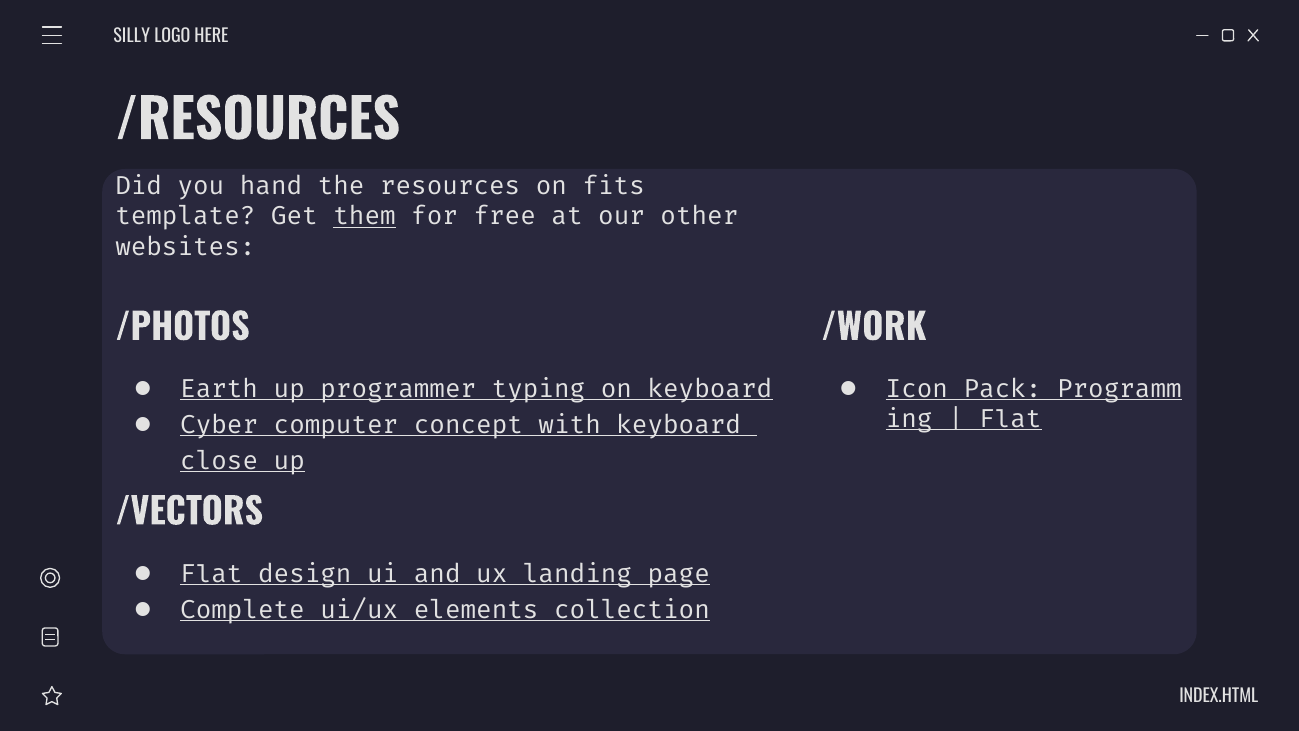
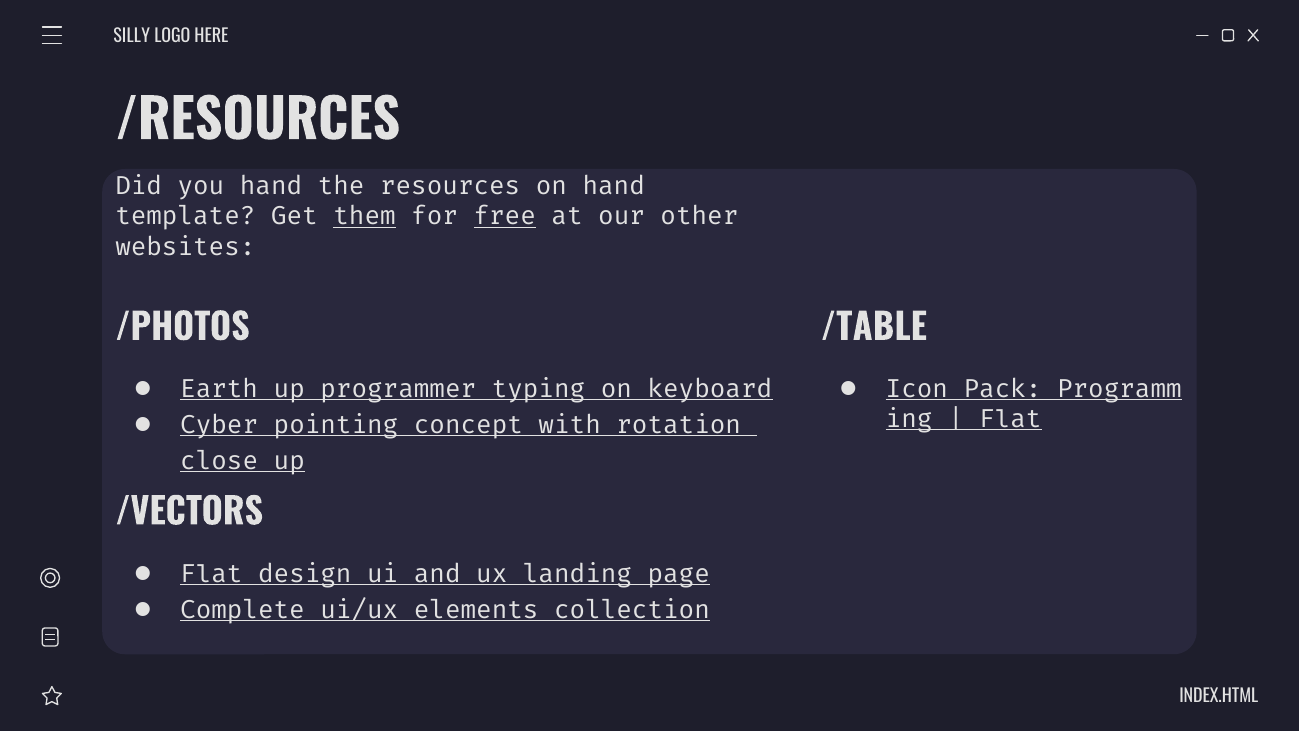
on fits: fits -> hand (614, 186)
free underline: none -> present (505, 216)
/WORK: /WORK -> /TABLE (874, 328)
computer: computer -> pointing (336, 425)
with keyboard: keyboard -> rotation (679, 425)
